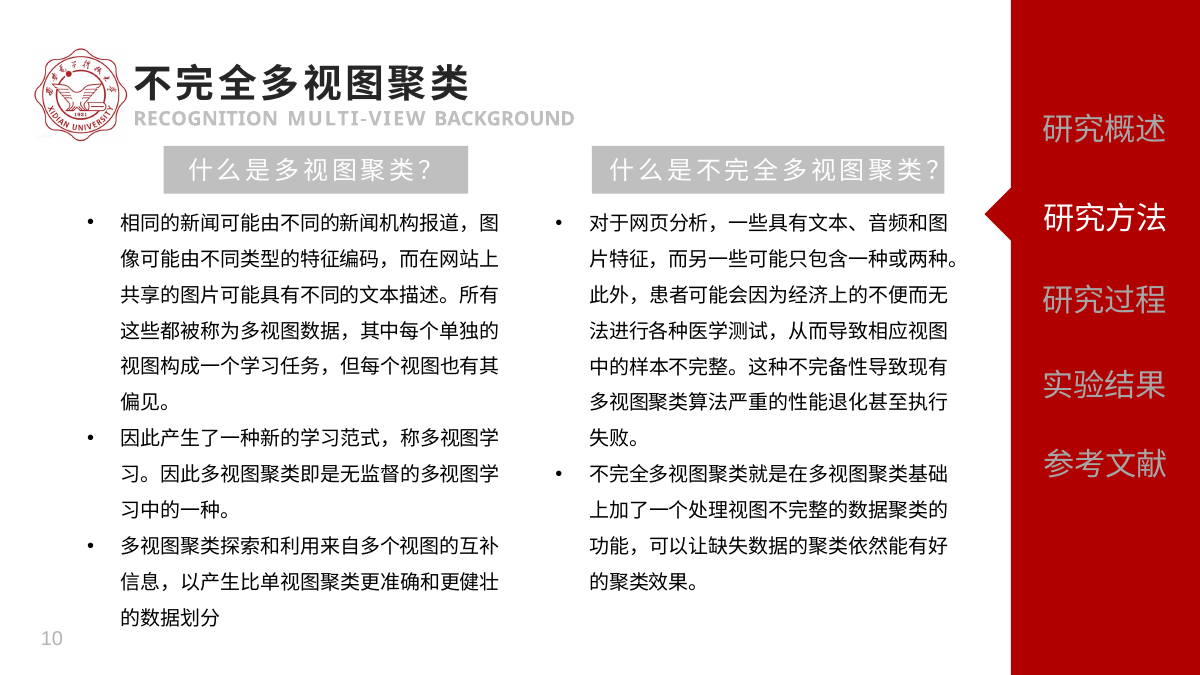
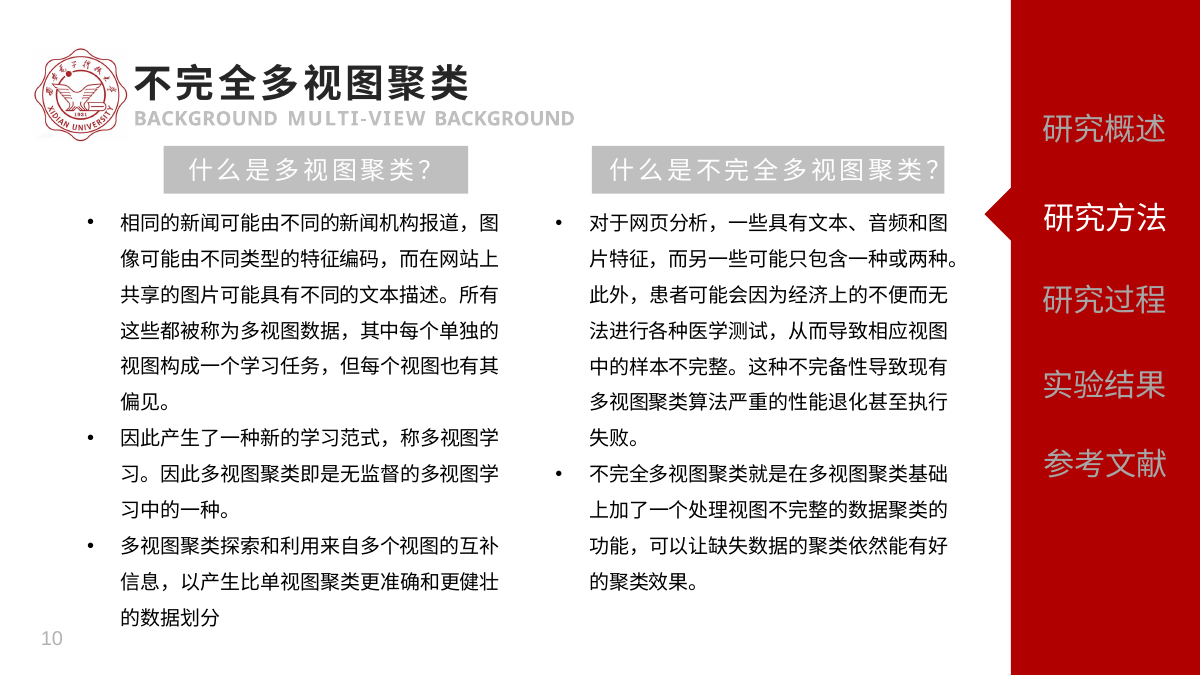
RECOGNITION: RECOGNITION -> BACKGROUND (206, 119)
